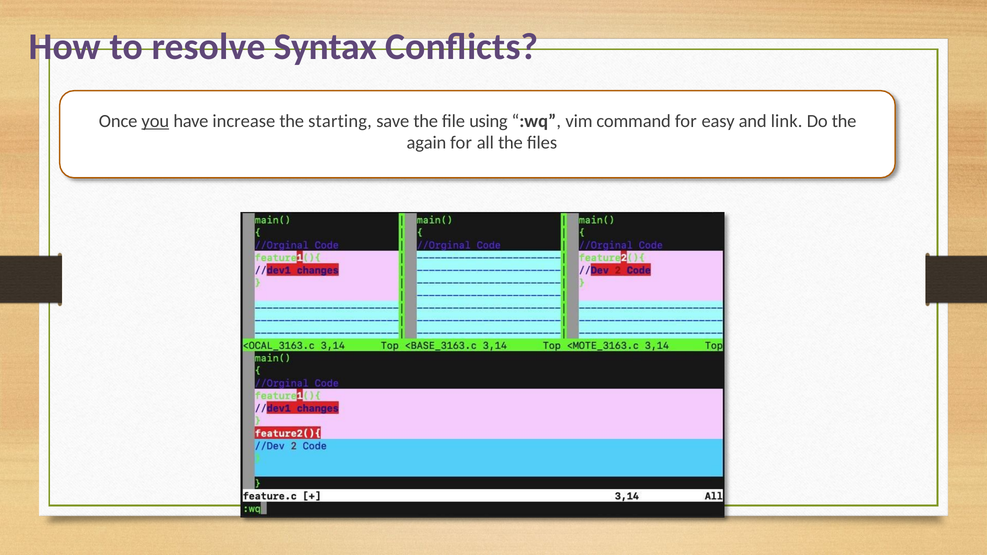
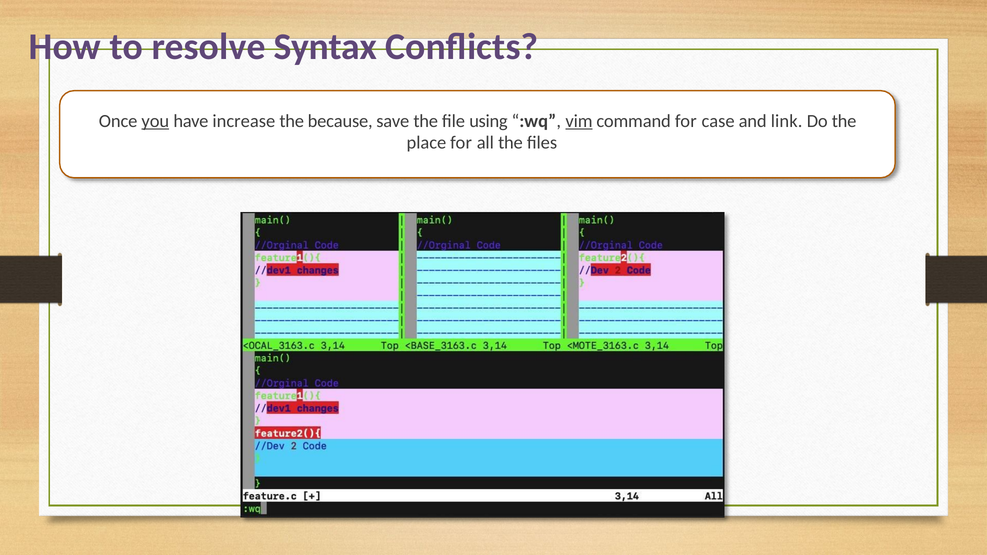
starting: starting -> because (340, 121)
vim underline: none -> present (579, 121)
easy: easy -> case (718, 121)
again: again -> place (426, 143)
